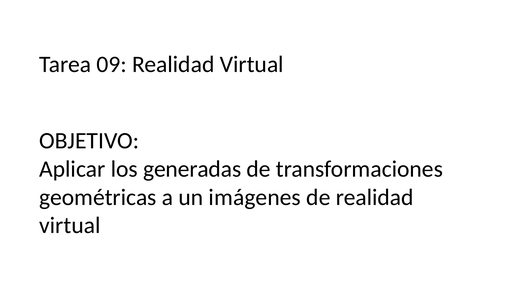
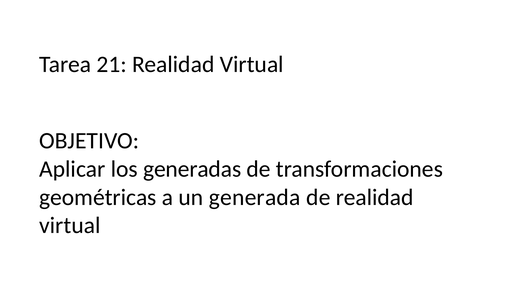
09: 09 -> 21 (112, 64)
imágenes: imágenes -> generada (255, 198)
